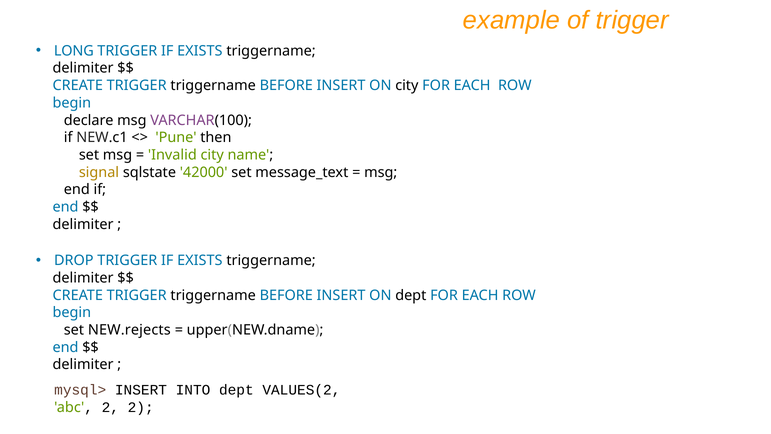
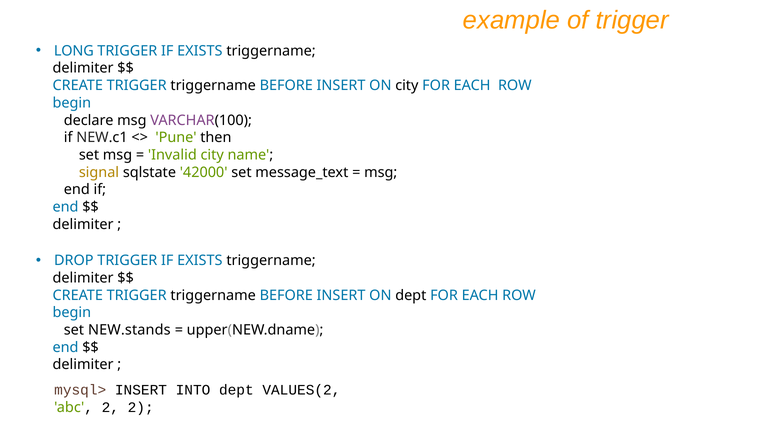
NEW.rejects: NEW.rejects -> NEW.stands (129, 330)
